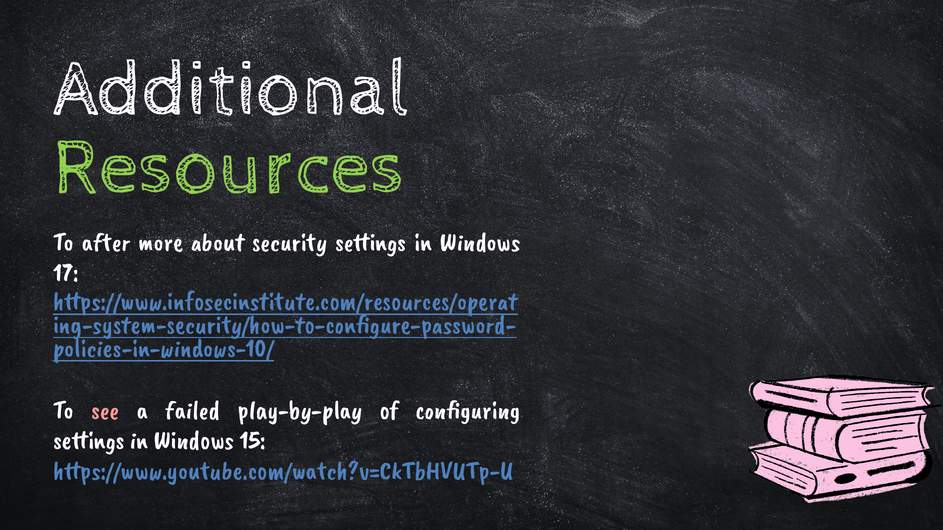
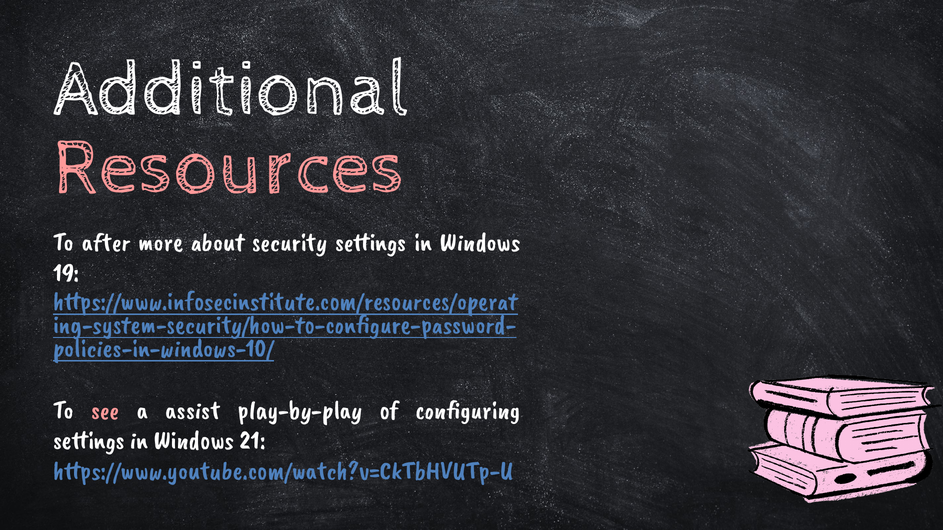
Resources colour: light green -> pink (230, 167)
17: 17 -> 19 (66, 273)
failed: failed -> assist (193, 410)
15: 15 -> 21 (253, 441)
